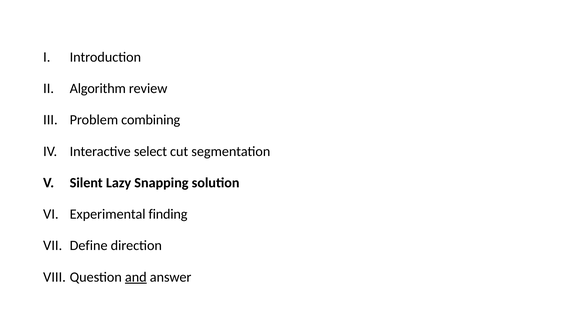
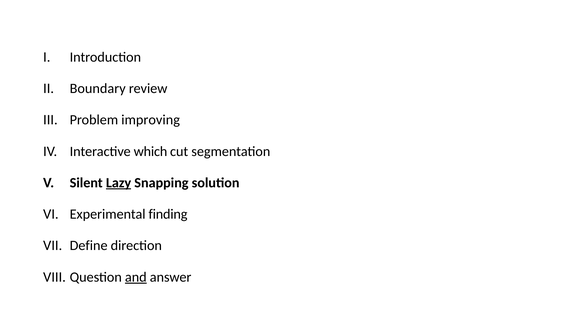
Algorithm: Algorithm -> Boundary (98, 88)
combining: combining -> improving (151, 120)
select: select -> which (150, 151)
Lazy underline: none -> present (119, 182)
